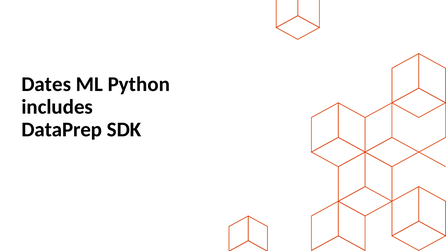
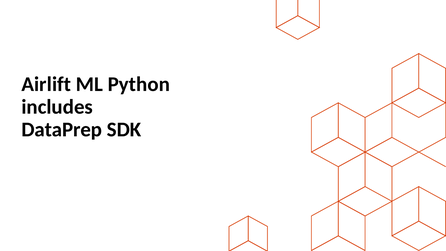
Dates: Dates -> Airlift (46, 84)
